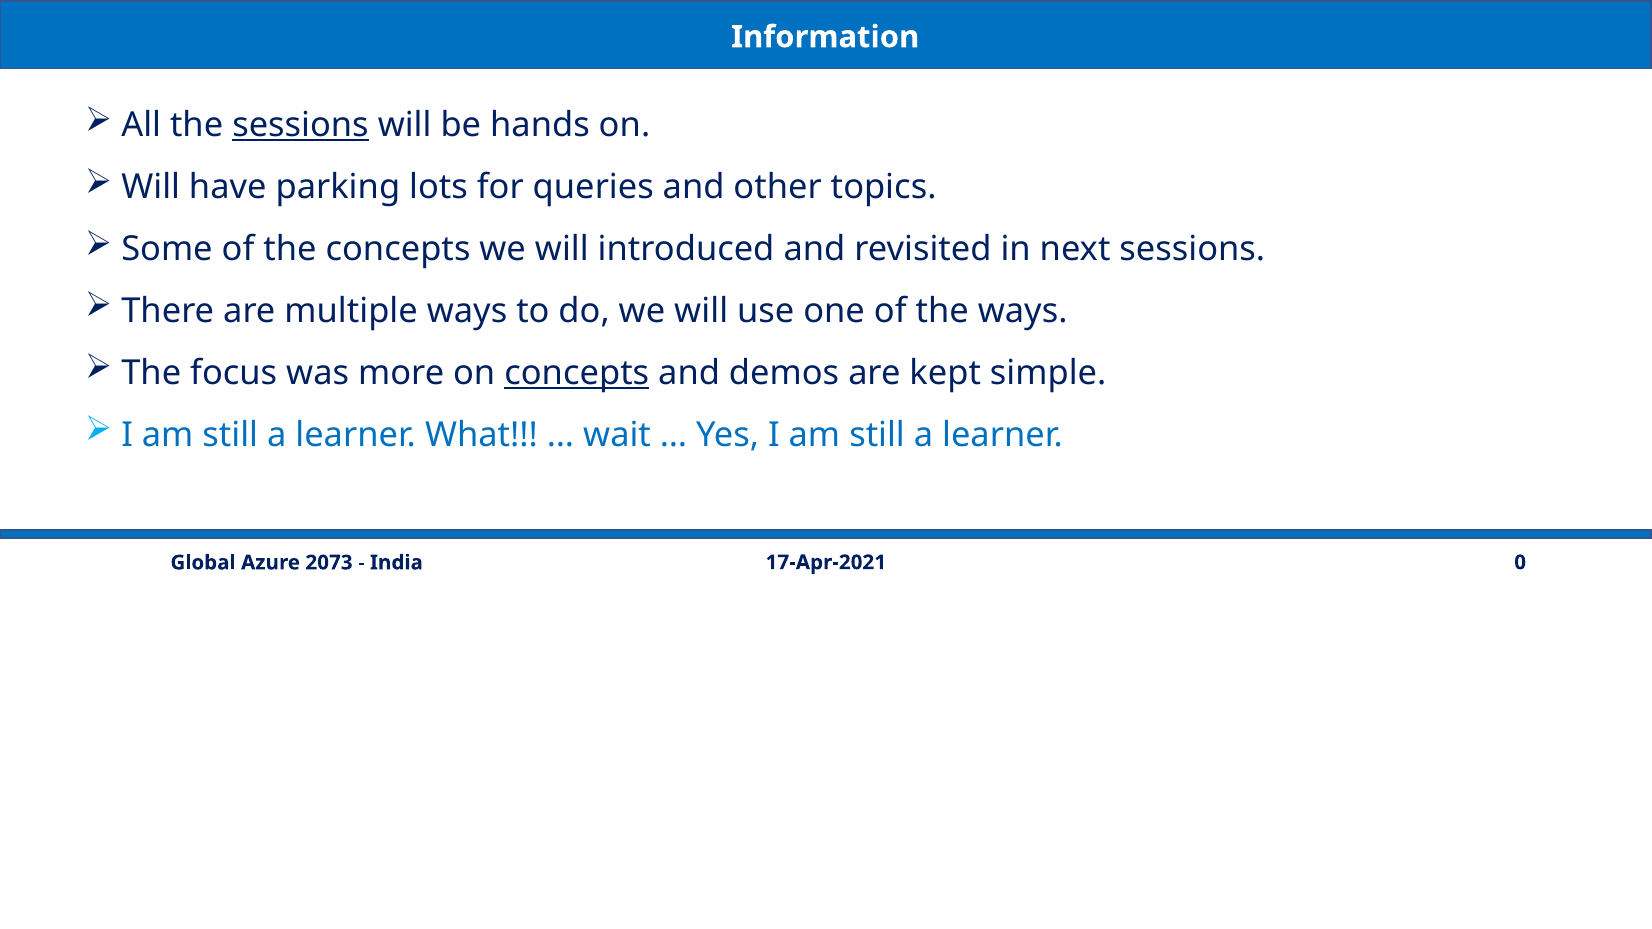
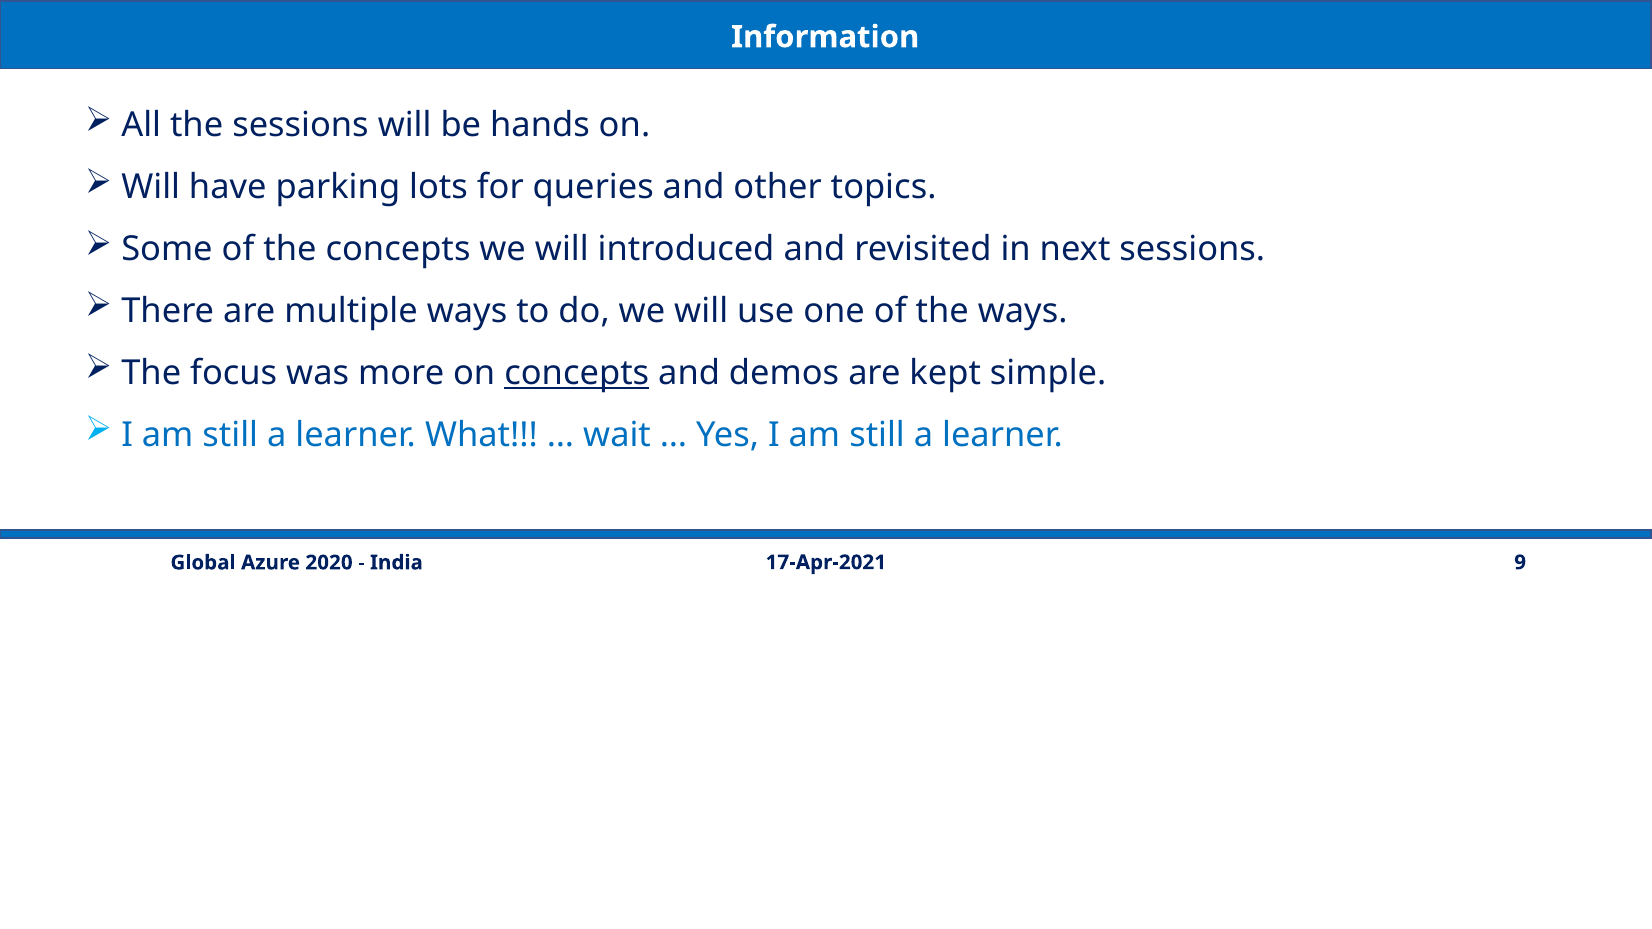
sessions underline: present -> none (300, 125)
0: 0 -> 9 (1520, 563)
2073: 2073 -> 2020 (329, 563)
